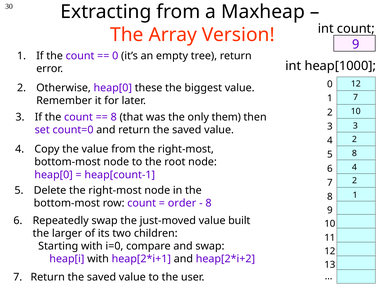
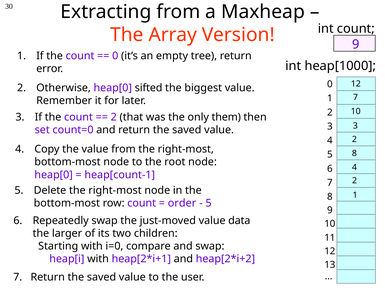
these: these -> sifted (149, 88)
8: 8 -> 2 (114, 117)
8: 8 -> 5 (209, 204)
built: built -> data (239, 221)
